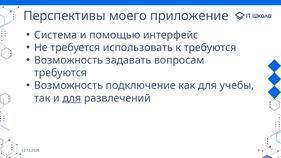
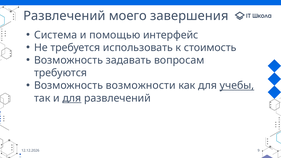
Перспективы: Перспективы -> Развлечений (64, 16)
приложение: приложение -> завершения (189, 16)
к требуются: требуются -> стоимость (210, 48)
подключение: подключение -> возможности (141, 86)
учебы underline: none -> present (237, 86)
